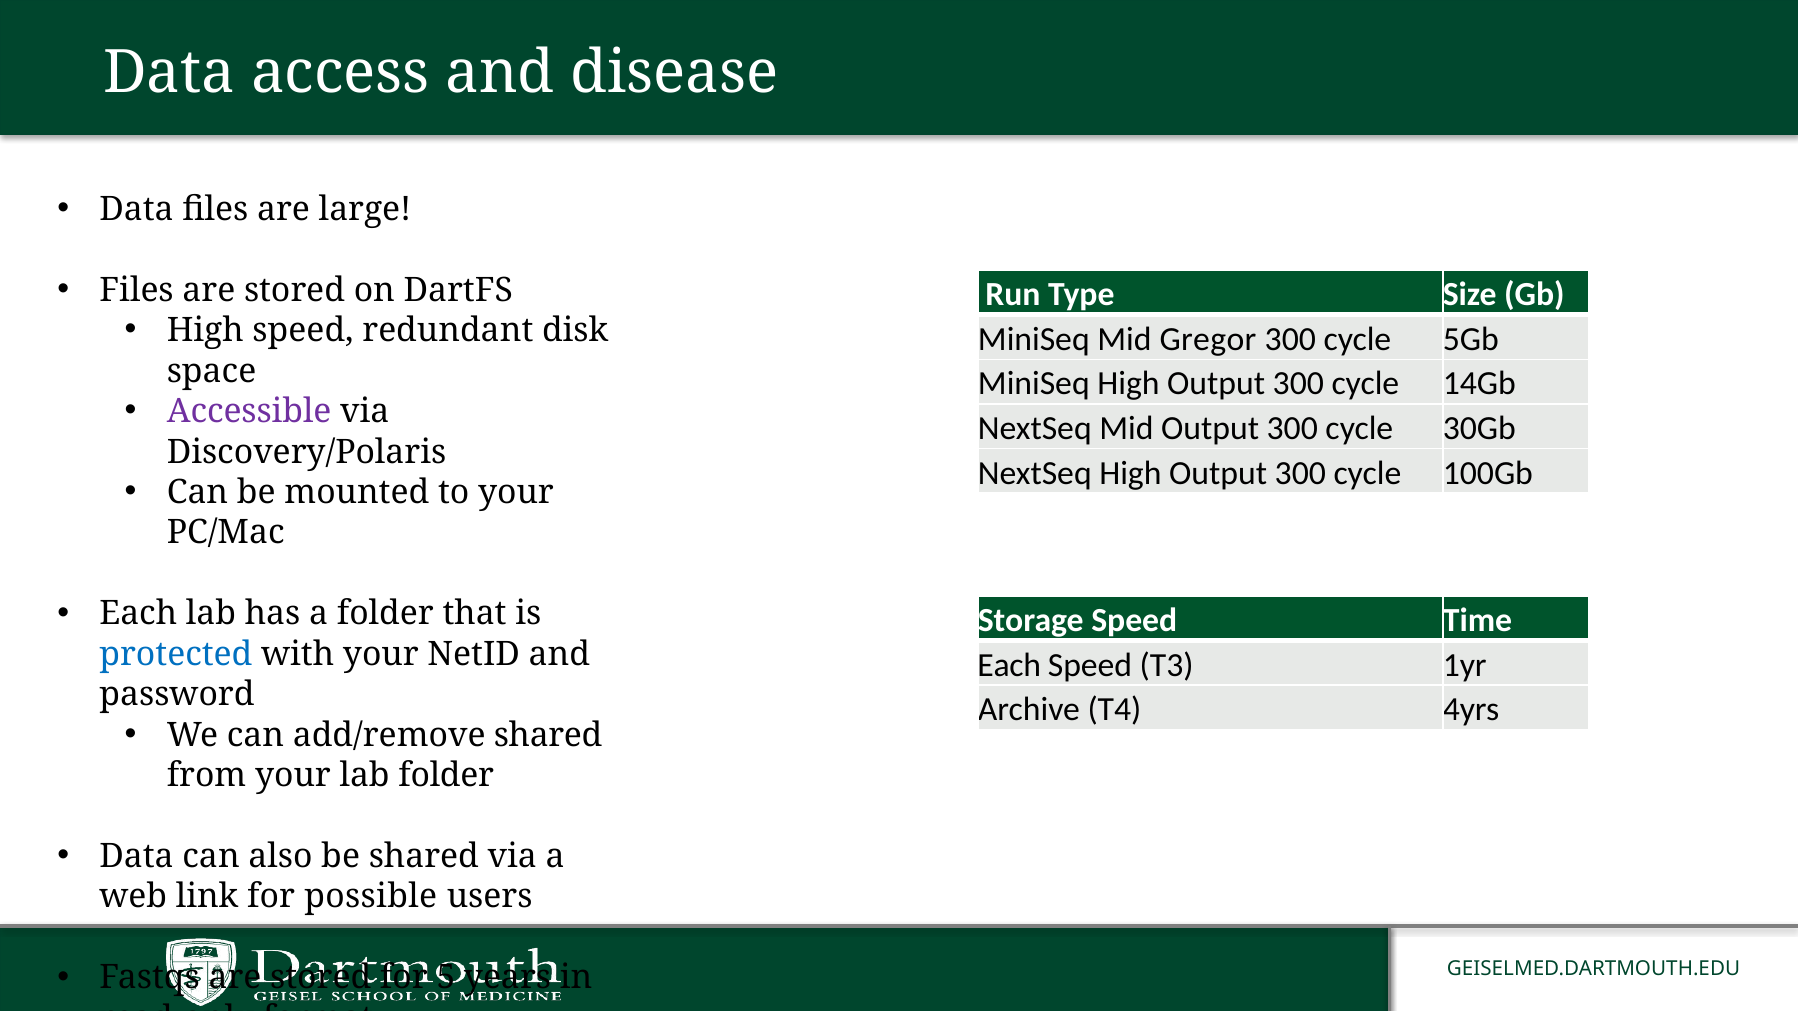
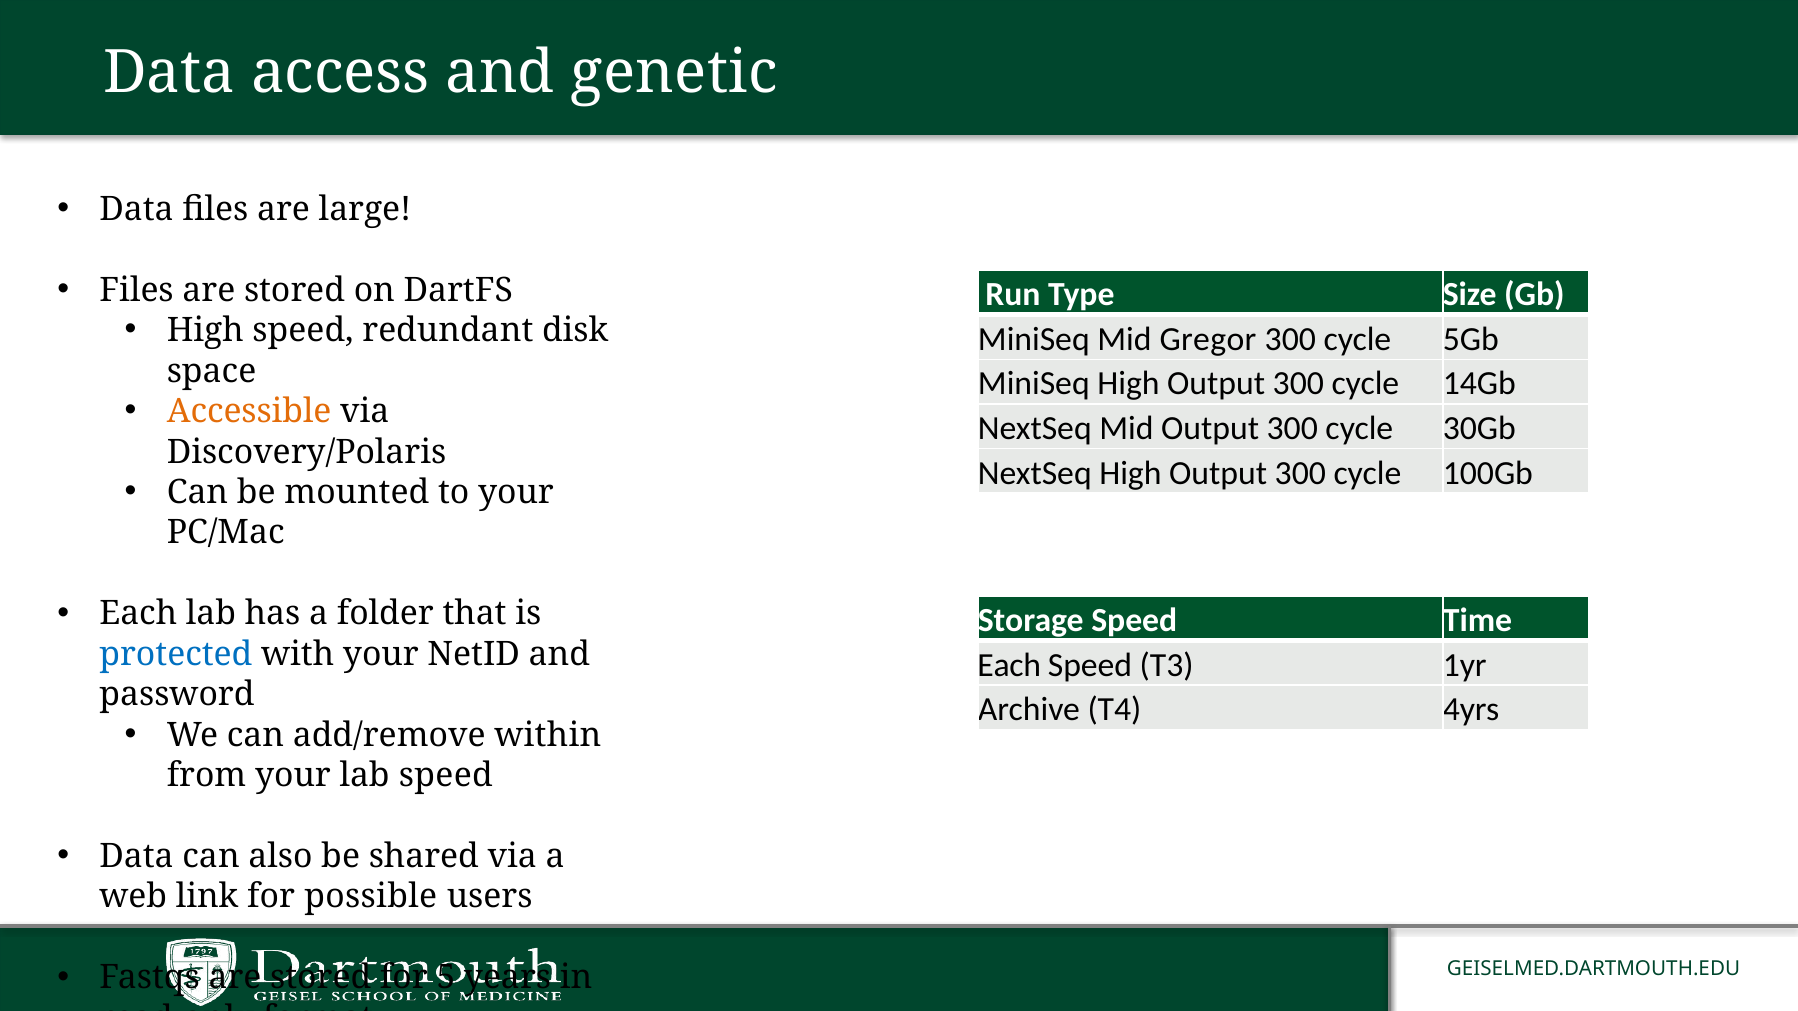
disease: disease -> genetic (674, 72)
Accessible colour: purple -> orange (249, 412)
add/remove shared: shared -> within (548, 735)
lab folder: folder -> speed (446, 776)
